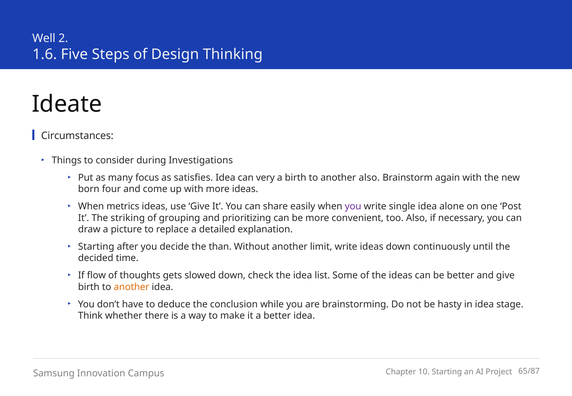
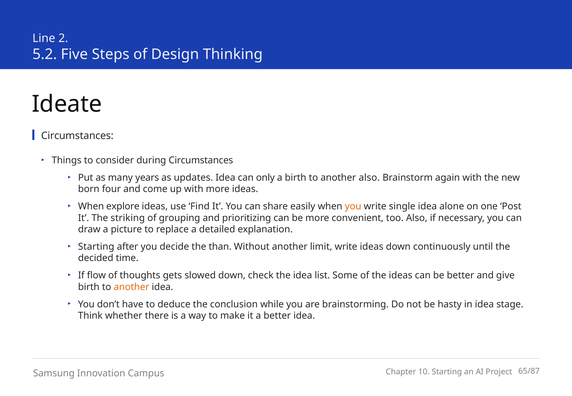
Well: Well -> Line (44, 38)
1.6: 1.6 -> 5.2 (45, 54)
during Investigations: Investigations -> Circumstances (201, 160)
focus: focus -> years (147, 178)
satisfies: satisfies -> updates (193, 178)
very: very -> only (265, 178)
metrics: metrics -> explore (123, 207)
use Give: Give -> Find (199, 207)
you colour: purple -> orange (353, 207)
